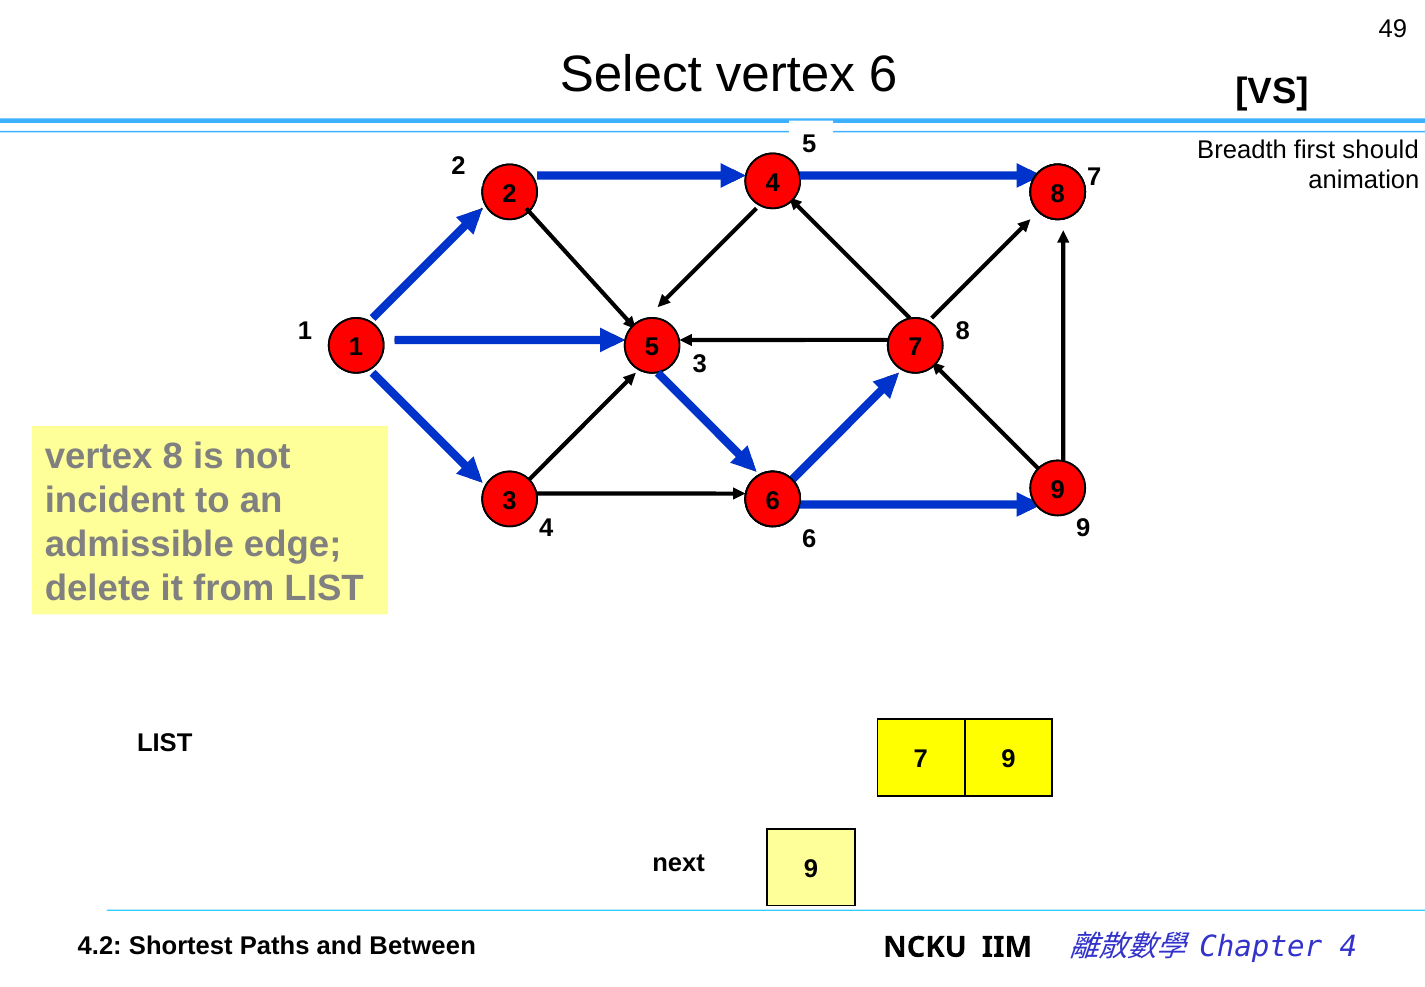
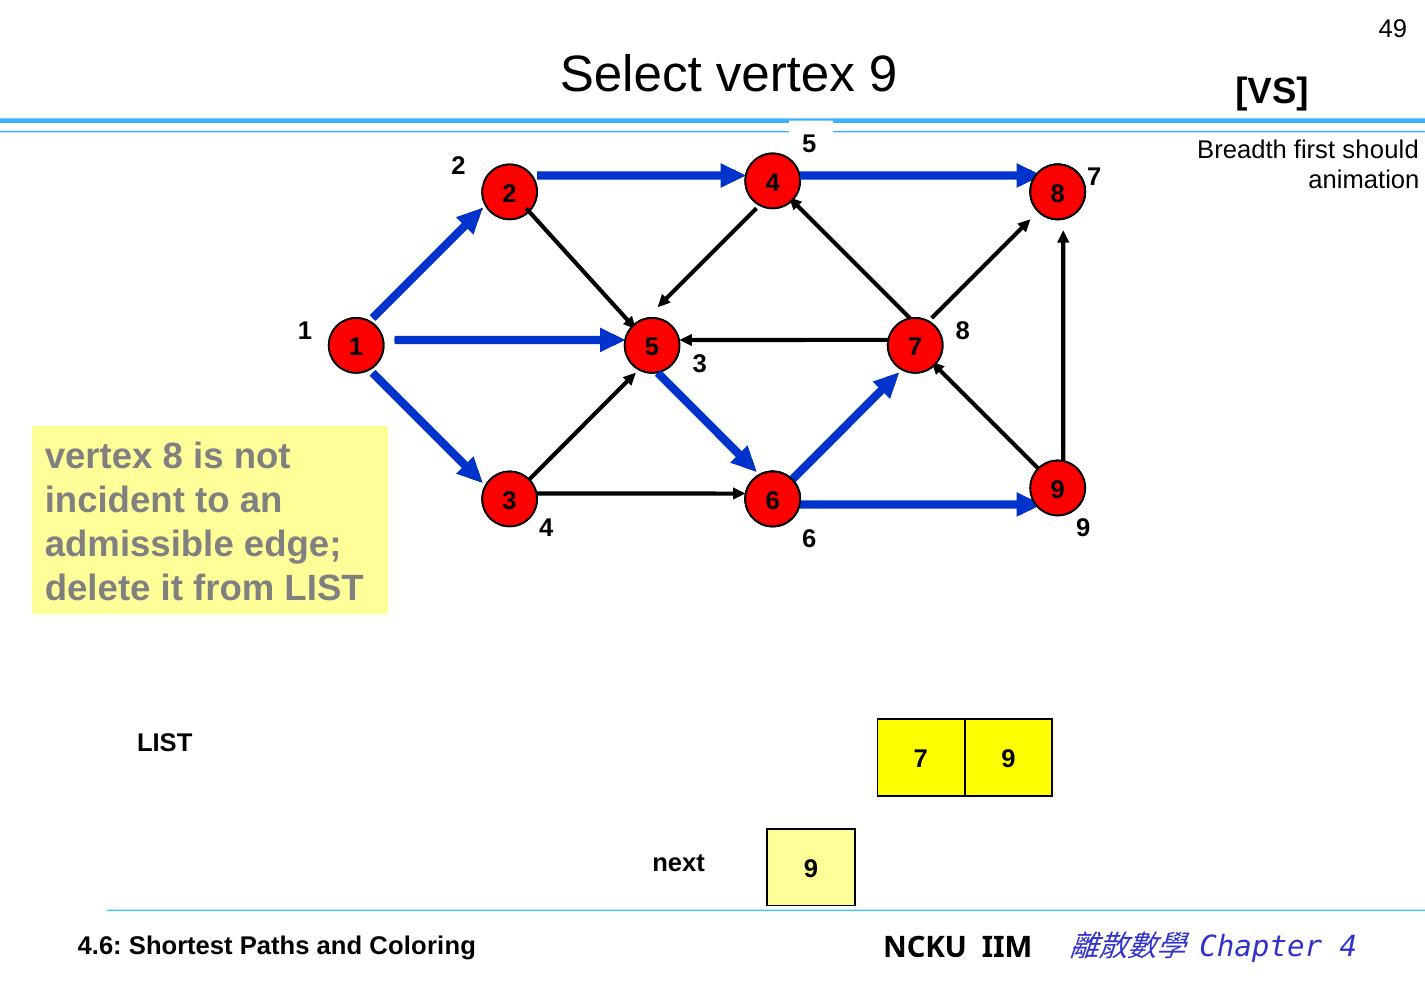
vertex 6: 6 -> 9 (883, 75)
4.2: 4.2 -> 4.6 (100, 946)
Between: Between -> Coloring (423, 946)
